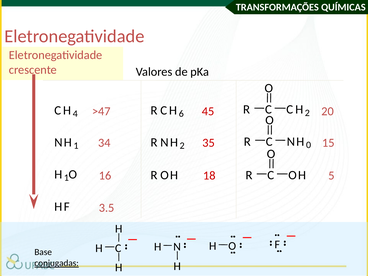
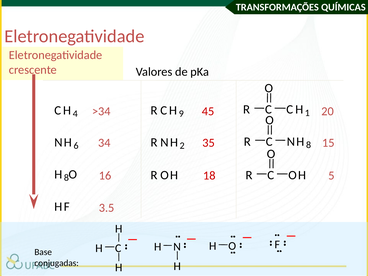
2: 2 -> 1 (307, 113)
6: 6 -> 9 (181, 114)
>47: >47 -> >34 (101, 111)
0: 0 -> 8 (309, 145)
1: 1 -> 6 (76, 146)
H 1: 1 -> 8 (66, 178)
conjugadas underline: present -> none (57, 263)
